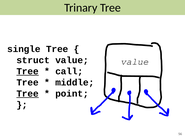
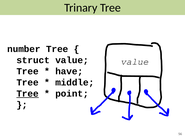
single: single -> number (24, 49)
Tree underline: present -> none (28, 71)
call: call -> have (69, 71)
